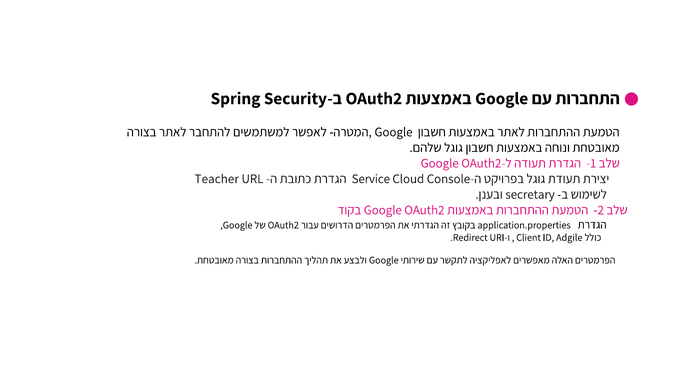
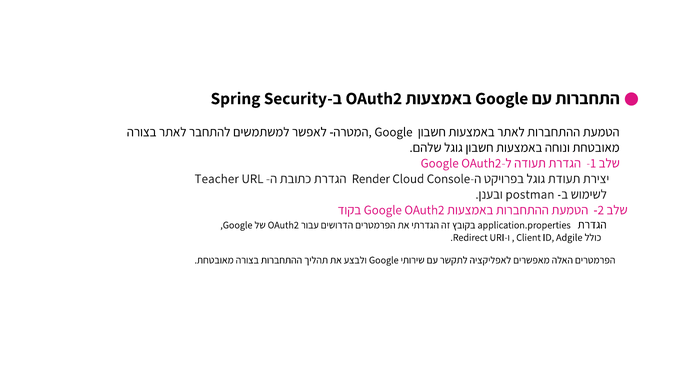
Service: Service -> Render (371, 178)
secretary: secretary -> postman (530, 194)
